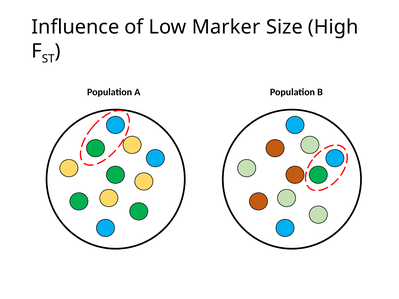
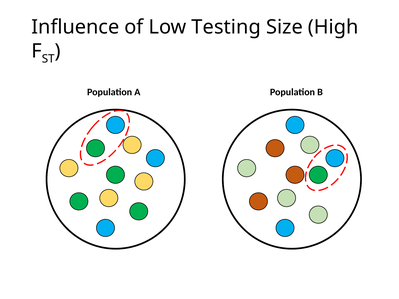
Marker: Marker -> Testing (226, 27)
